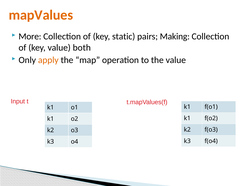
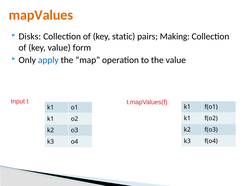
More: More -> Disks (30, 36)
both: both -> form (82, 48)
apply colour: orange -> blue (48, 60)
